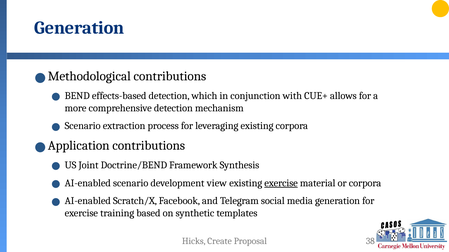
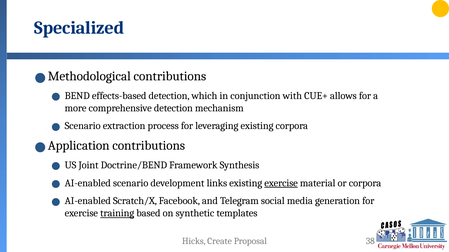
Generation: Generation -> Specialized (79, 28)
view: view -> links (217, 183)
training underline: none -> present (117, 214)
